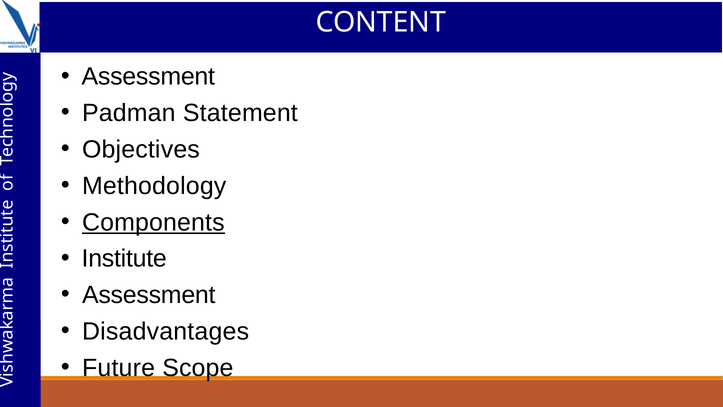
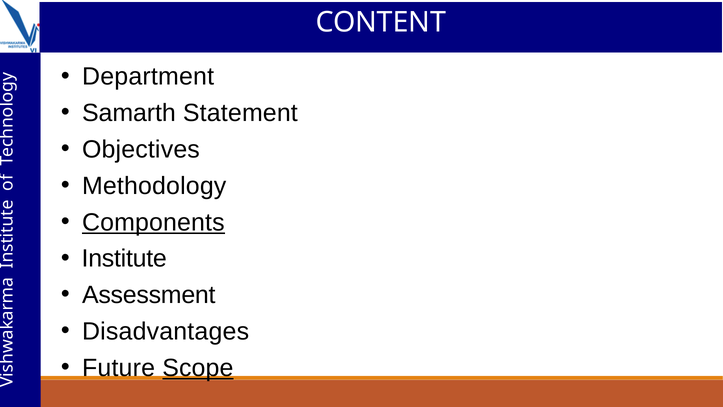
Assessment: Assessment -> Department (148, 77)
Padman: Padman -> Samarth (129, 113)
Scope underline: none -> present (198, 368)
